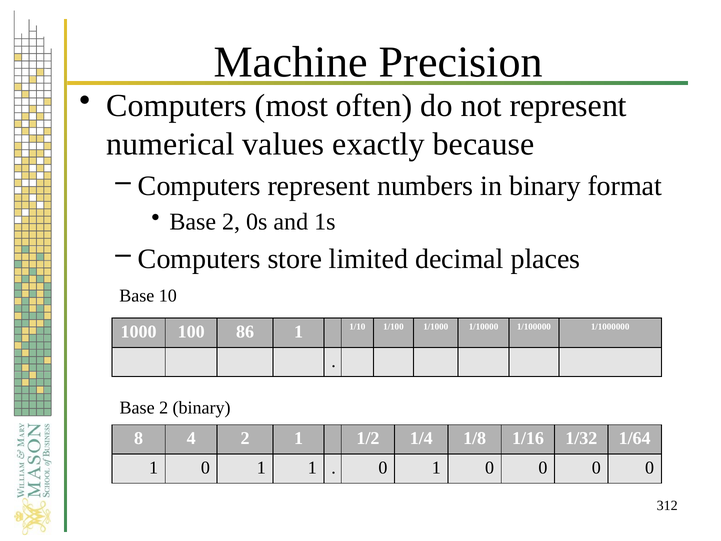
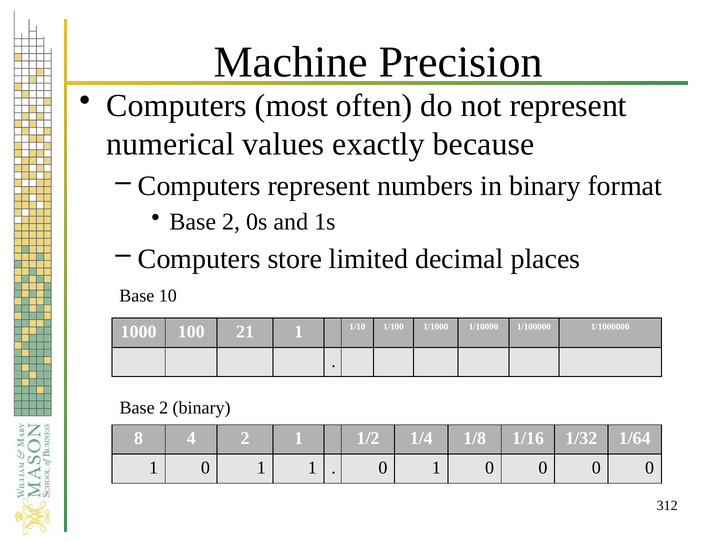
86: 86 -> 21 (245, 332)
